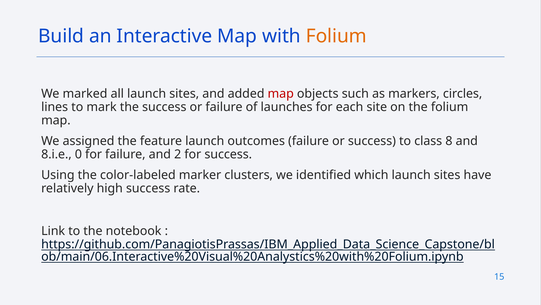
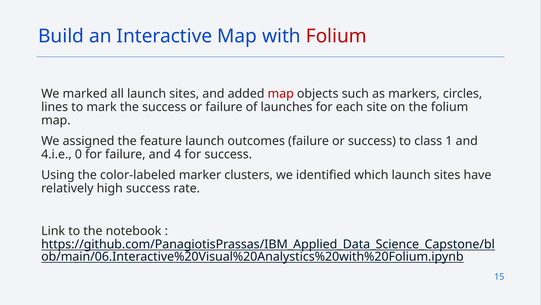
Folium colour: orange -> red (336, 36)
8: 8 -> 1 (449, 141)
8.i.e: 8.i.e -> 4.i.e (56, 154)
2: 2 -> 4 (178, 154)
